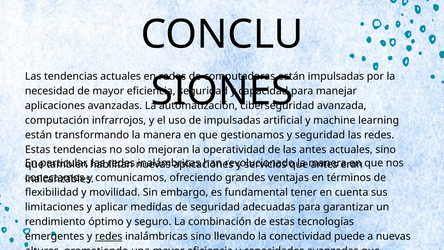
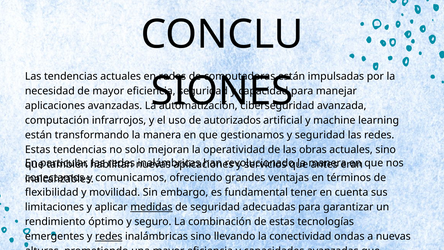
de impulsadas: impulsadas -> autorizados (232, 120)
las antes: antes -> obras (313, 150)
medidas underline: none -> present (151, 207)
puede: puede -> ondas (349, 236)
